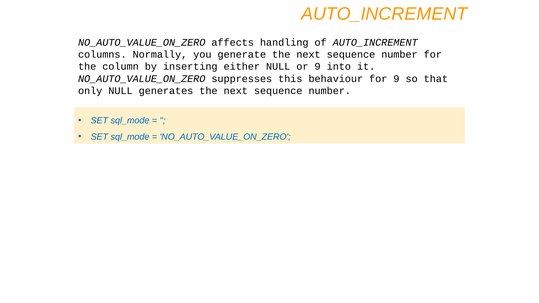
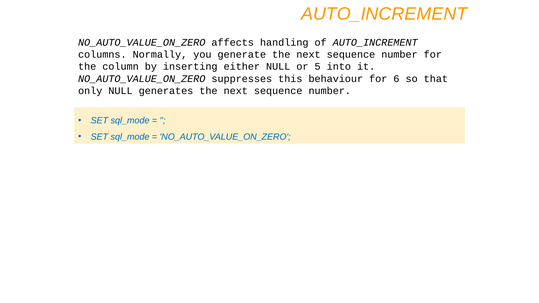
or 9: 9 -> 5 (318, 67)
for 9: 9 -> 6 (396, 79)
